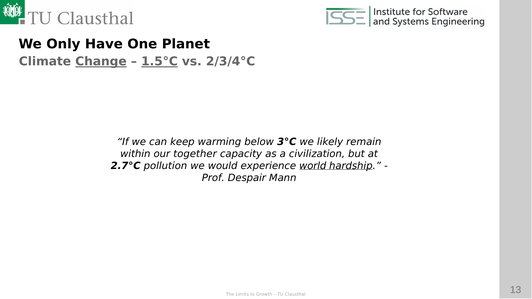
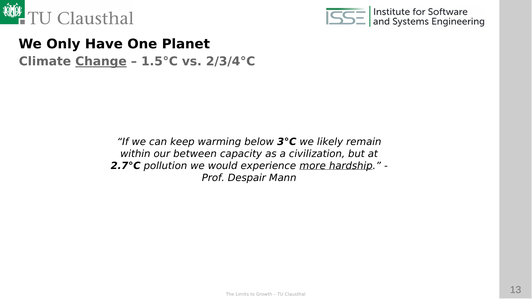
1.5°C underline: present -> none (159, 62)
together: together -> between (195, 154)
world: world -> more (313, 166)
